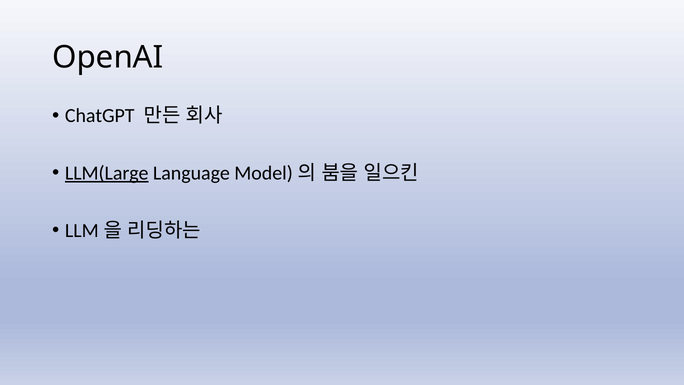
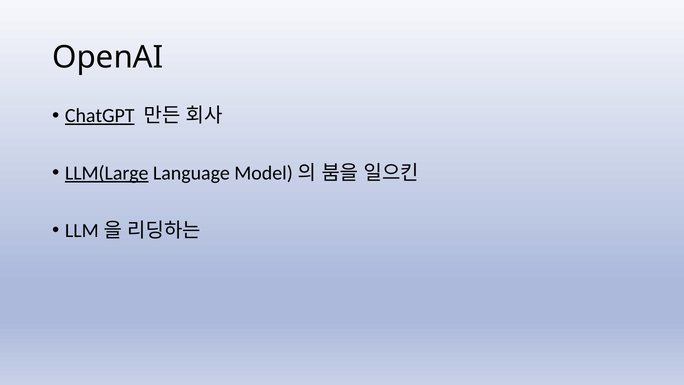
ChatGPT underline: none -> present (100, 116)
